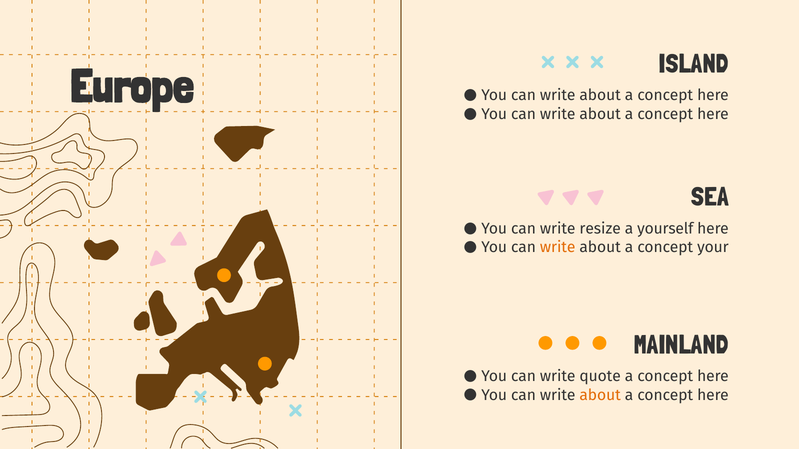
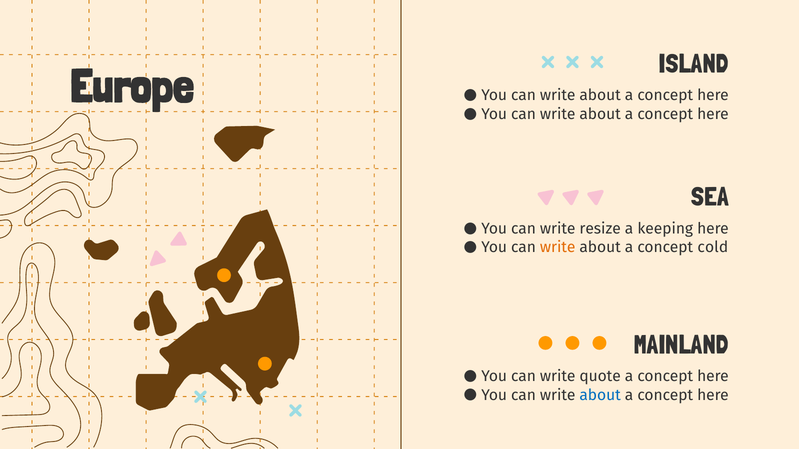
yourself: yourself -> keeping (665, 229)
your: your -> cold (713, 247)
about colour: orange -> blue (600, 395)
